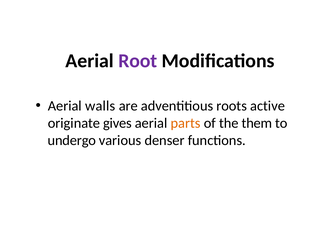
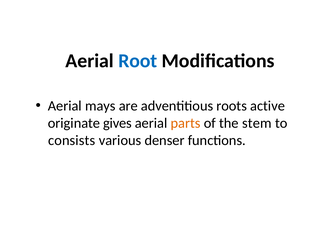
Root colour: purple -> blue (138, 61)
walls: walls -> mays (100, 106)
them: them -> stem (257, 123)
undergo: undergo -> consists (72, 140)
